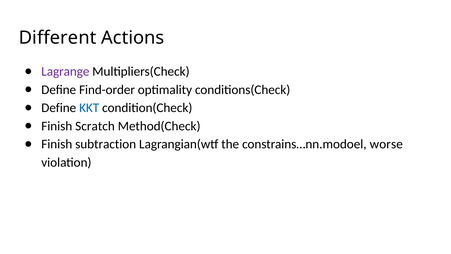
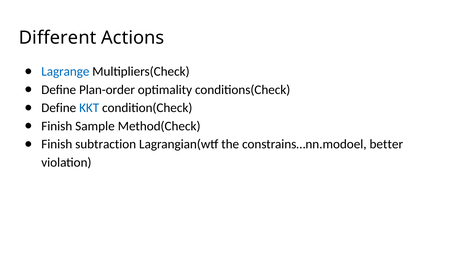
Lagrange colour: purple -> blue (65, 71)
Find-order: Find-order -> Plan-order (107, 90)
Scratch: Scratch -> Sample (95, 126)
worse: worse -> better (386, 144)
